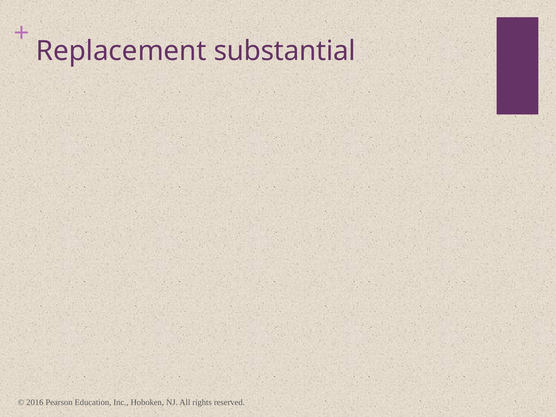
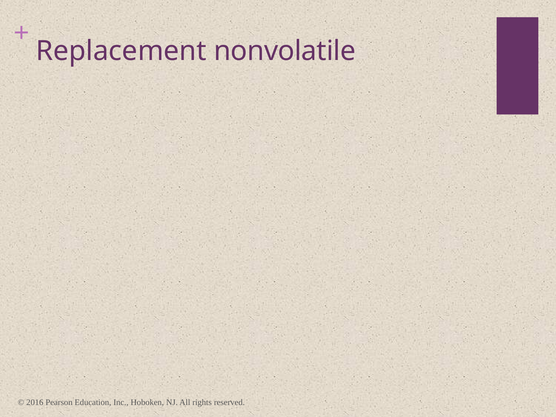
substantial: substantial -> nonvolatile (285, 51)
